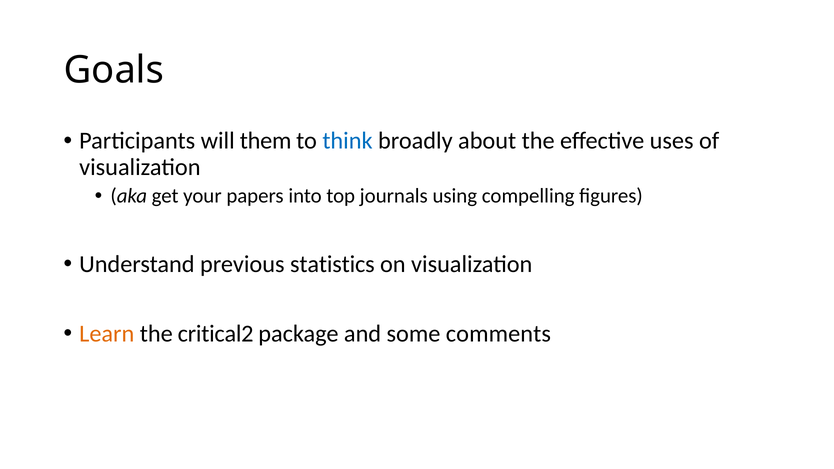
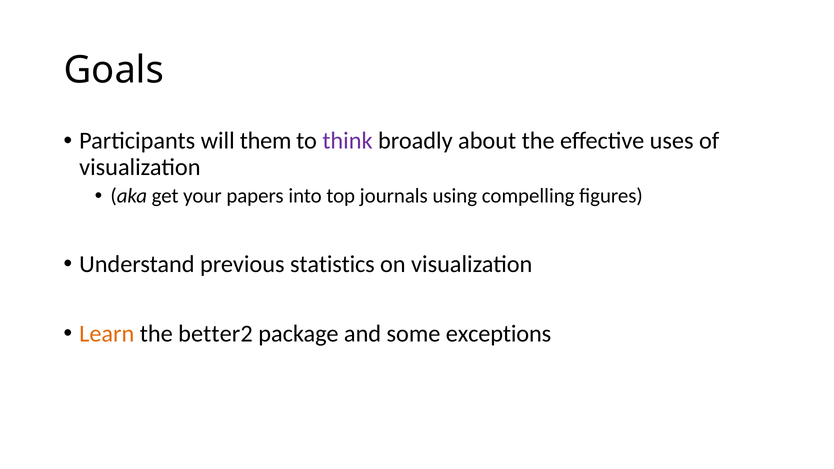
think colour: blue -> purple (347, 141)
critical2: critical2 -> better2 (215, 334)
comments: comments -> exceptions (499, 334)
